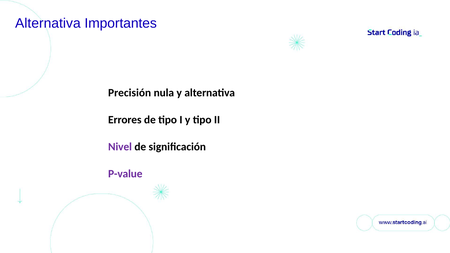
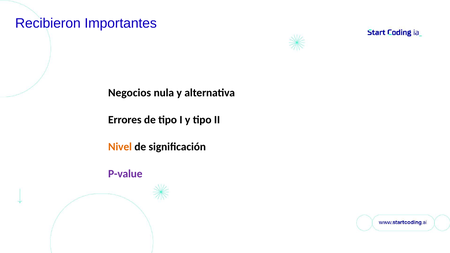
Alternativa: Alternativa -> Recibieron (48, 23)
Precisión: Precisión -> Negocios (130, 93)
Nivel colour: purple -> orange (120, 147)
